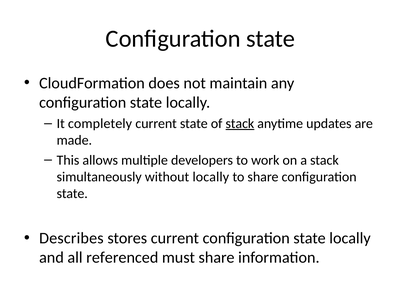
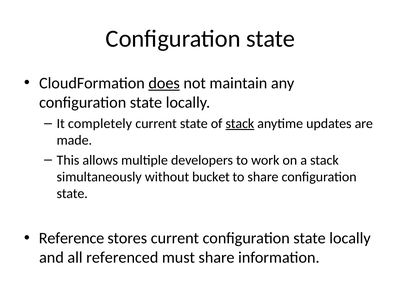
does underline: none -> present (164, 83)
without locally: locally -> bucket (211, 177)
Describes: Describes -> Reference (72, 238)
